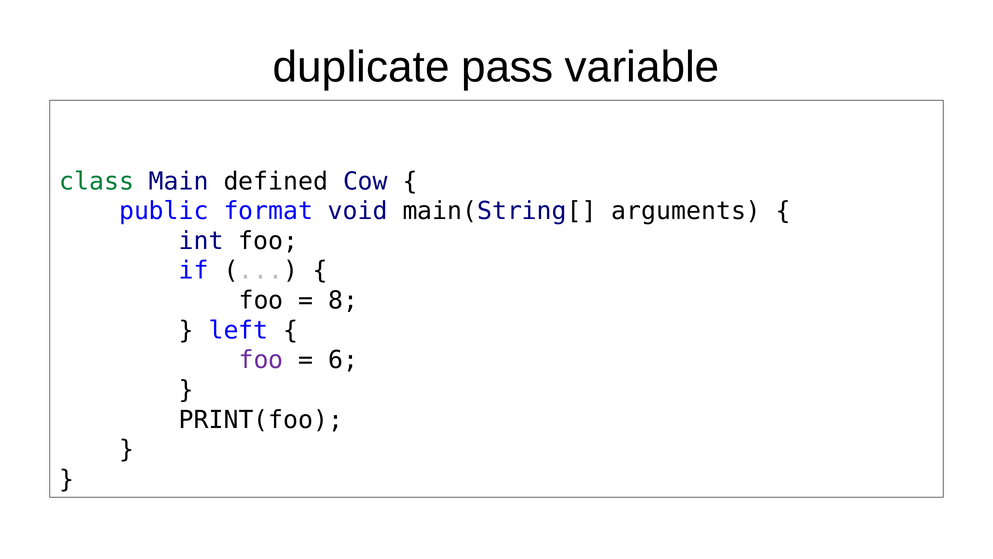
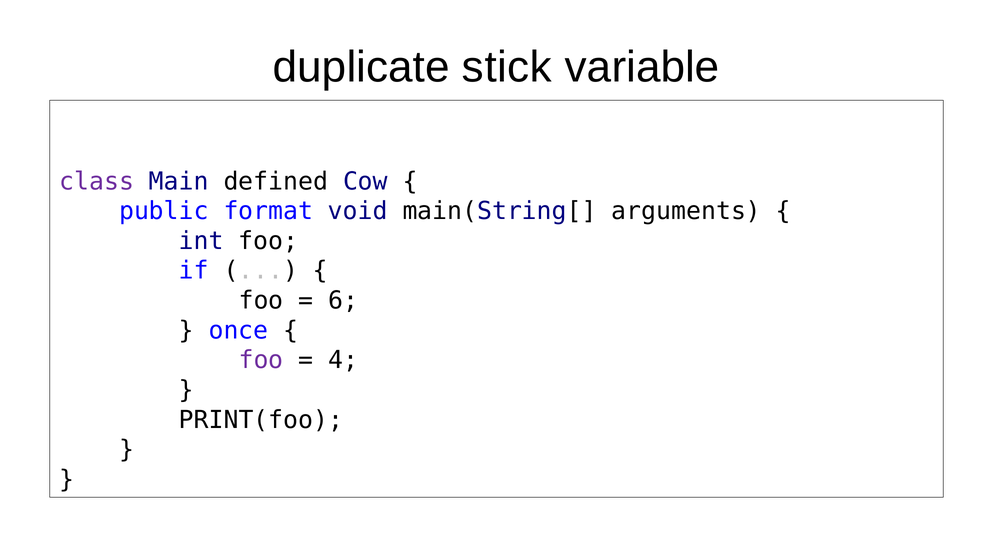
pass: pass -> stick (507, 67)
class colour: green -> purple (97, 181)
8: 8 -> 6 (343, 300)
left: left -> once (238, 330)
6: 6 -> 4 (343, 360)
